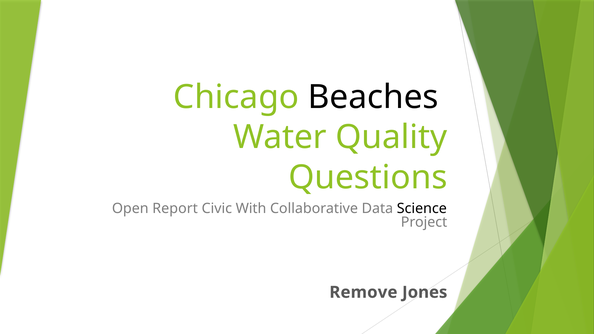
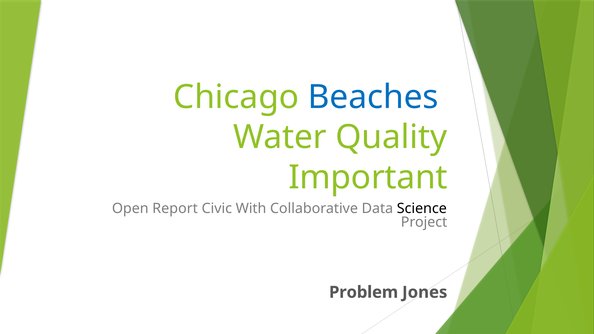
Beaches colour: black -> blue (373, 97)
Questions: Questions -> Important (368, 177)
Remove: Remove -> Problem (364, 292)
